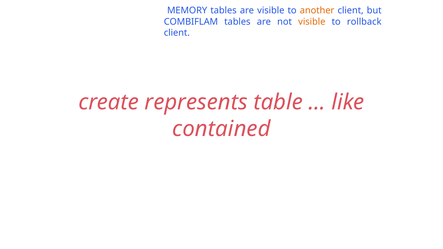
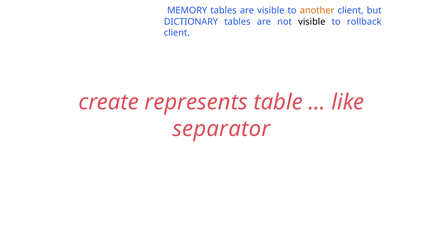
COMBIFLAM: COMBIFLAM -> DICTIONARY (191, 22)
visible colour: orange -> black (312, 22)
contained: contained -> separator (221, 129)
